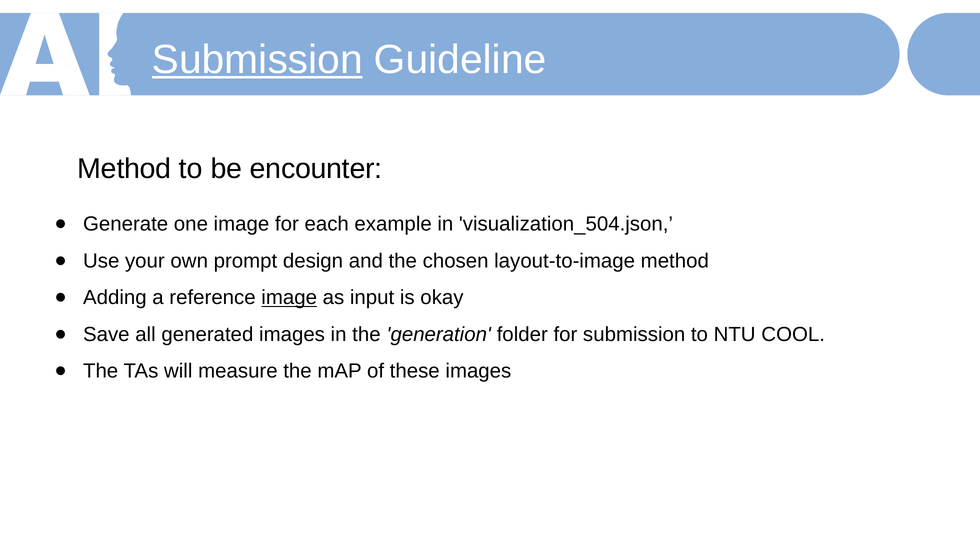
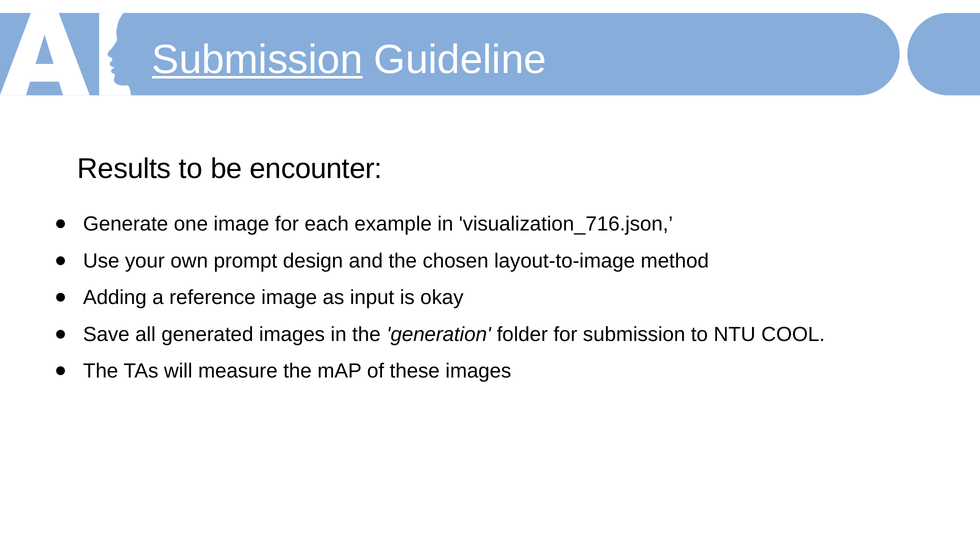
Method: Method -> Results (124, 169)
visualization_504.json: visualization_504.json -> visualization_716.json (566, 224)
image underline: present -> none (289, 298)
